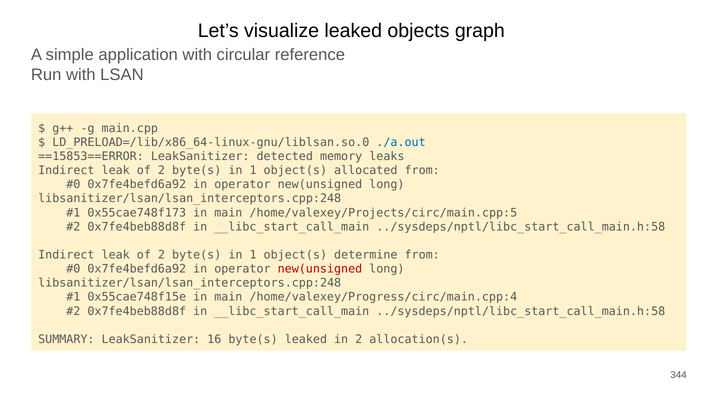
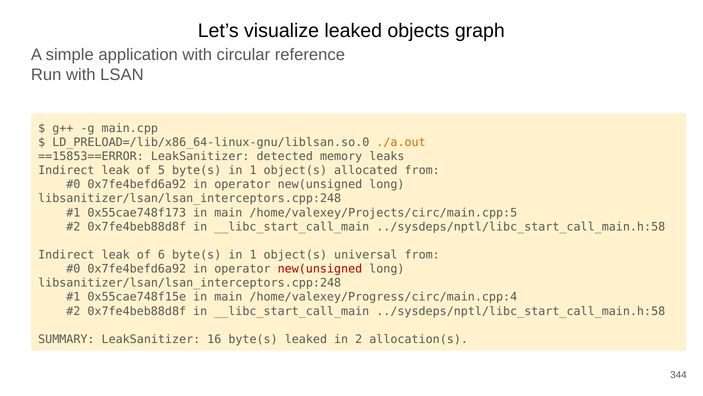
./a.out colour: blue -> orange (401, 142)
2: 2 -> 5 (161, 170)
2: 2 -> 6 (161, 255)
determine: determine -> universal (366, 255)
